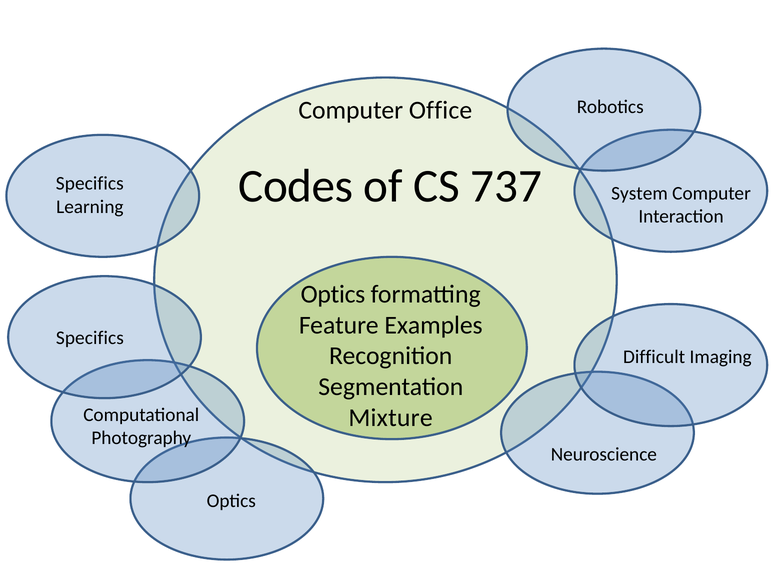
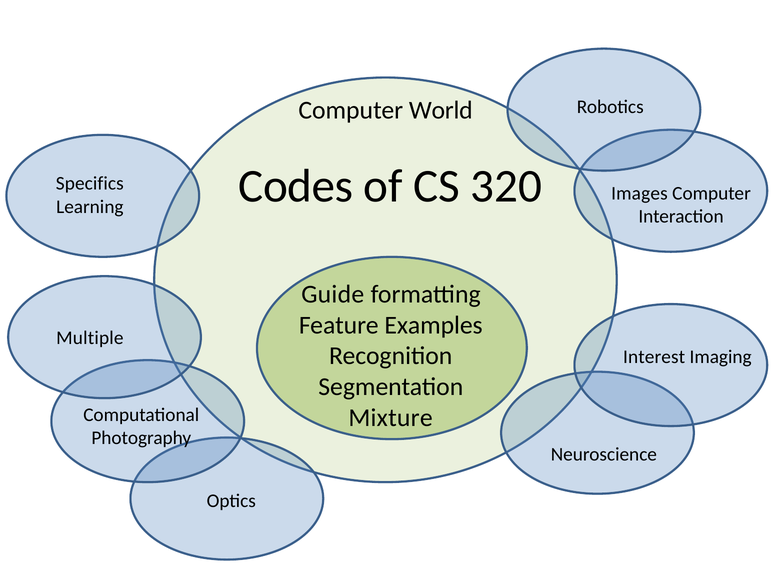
Office: Office -> World (441, 111)
737: 737 -> 320 (506, 186)
System: System -> Images (639, 193)
Optics: Optics -> Guide (333, 294)
Specifics: Specifics -> Multiple (90, 338)
Difficult: Difficult -> Interest (654, 357)
